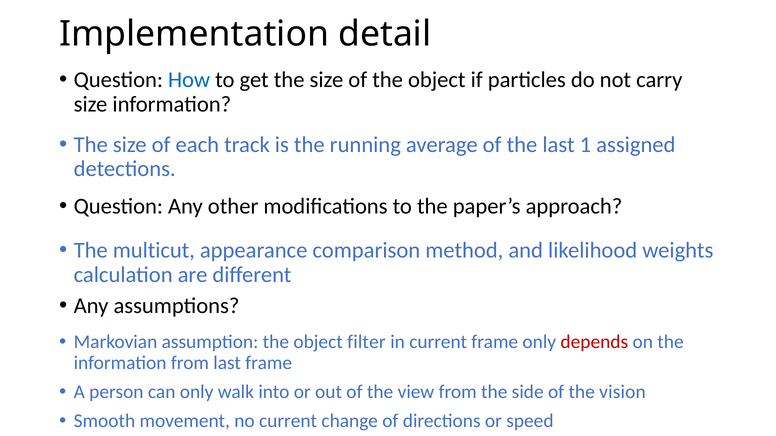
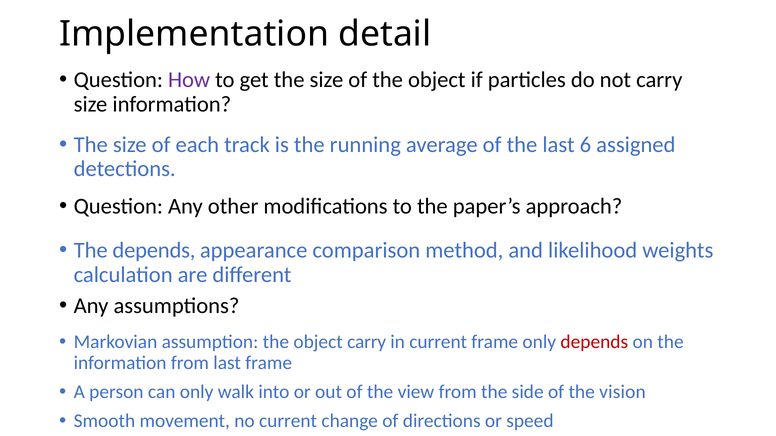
How colour: blue -> purple (189, 80)
1: 1 -> 6 (585, 145)
The multicut: multicut -> depends (154, 251)
object filter: filter -> carry (367, 342)
